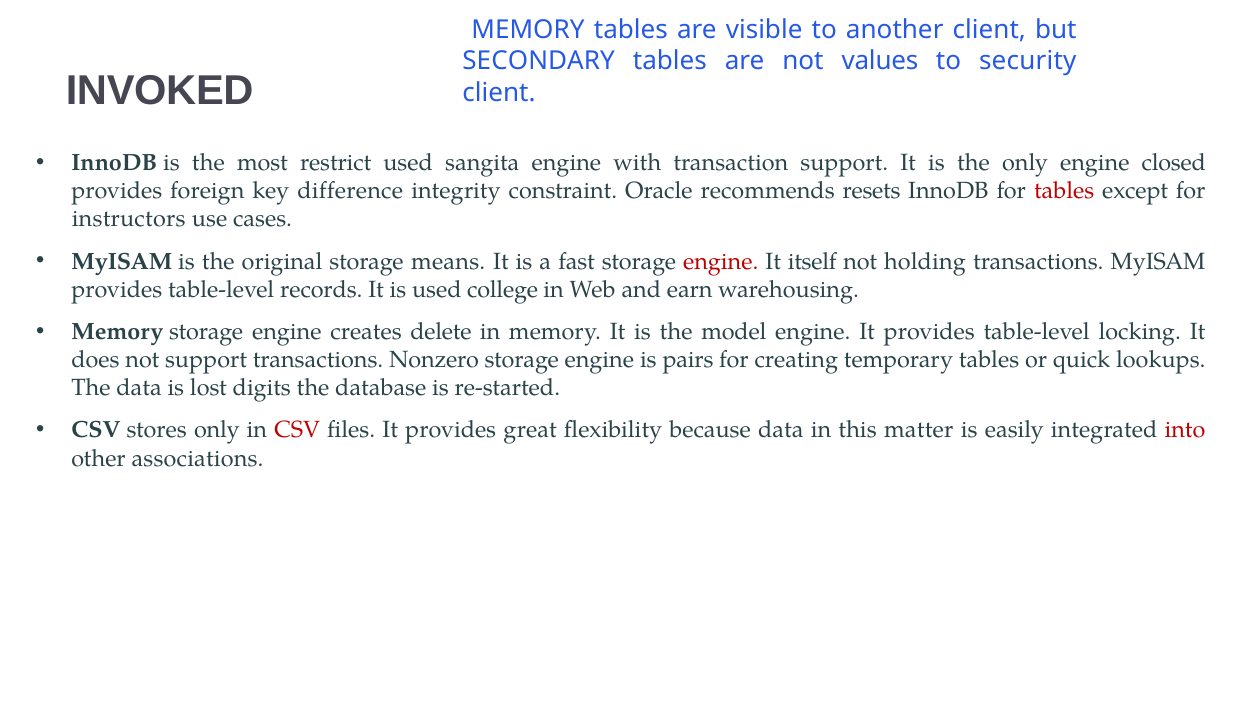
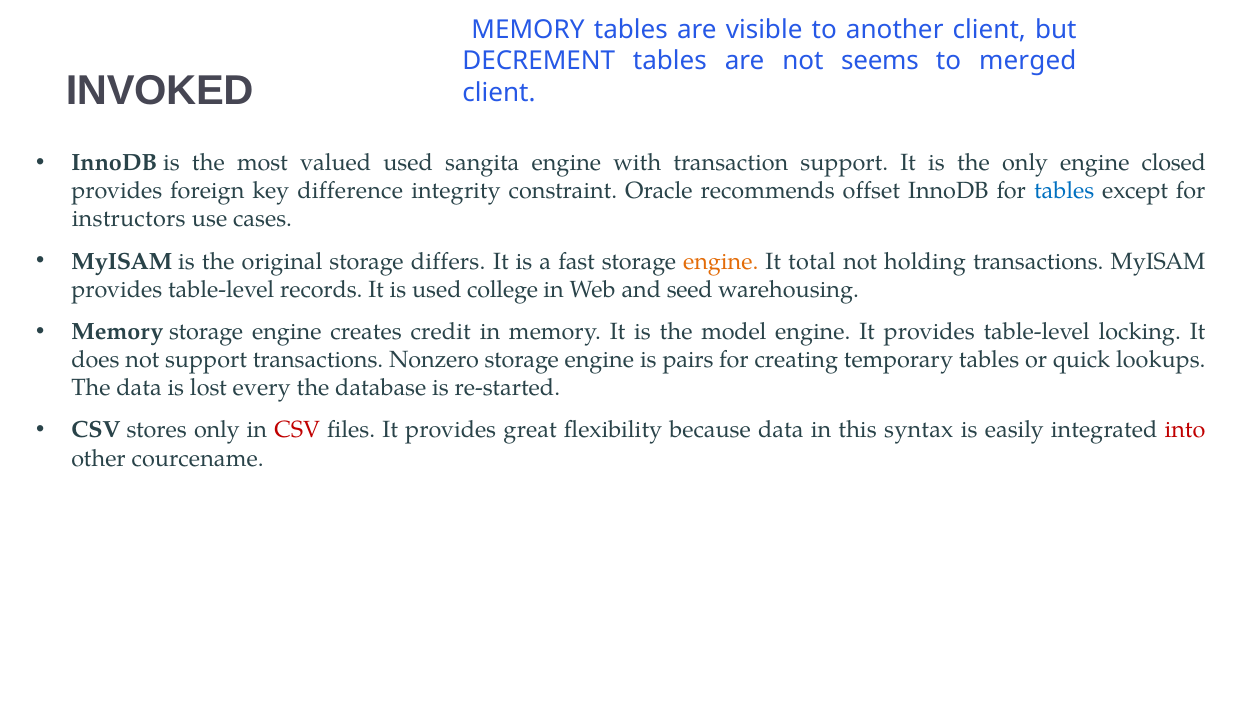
SECONDARY: SECONDARY -> DECREMENT (539, 61)
values: values -> seems (880, 61)
security: security -> merged (1028, 61)
restrict: restrict -> valued (336, 163)
resets: resets -> offset (871, 191)
tables colour: red -> blue (1064, 191)
means: means -> differs (448, 261)
engine colour: red -> orange (721, 261)
itself: itself -> total (812, 261)
earn: earn -> seed (690, 290)
delete: delete -> credit (441, 332)
digits: digits -> every (262, 388)
matter: matter -> syntax (919, 430)
associations: associations -> courcename (198, 458)
